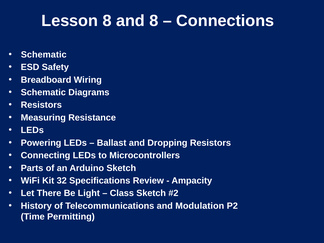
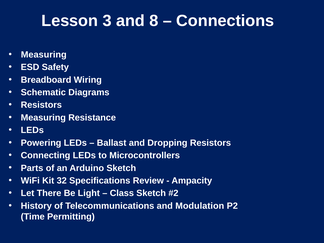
Lesson 8: 8 -> 3 (107, 21)
Schematic: Schematic -> Measuring (44, 55)
